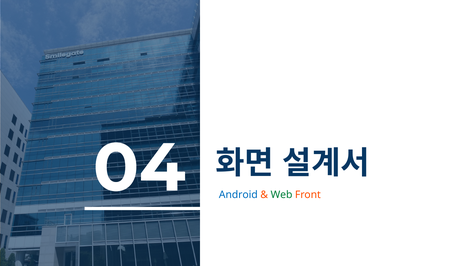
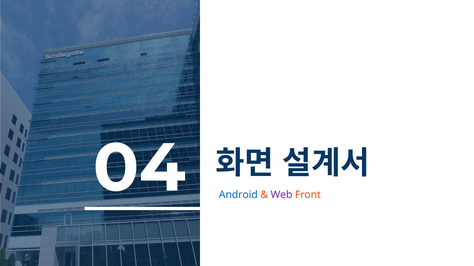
Web colour: green -> purple (282, 195)
